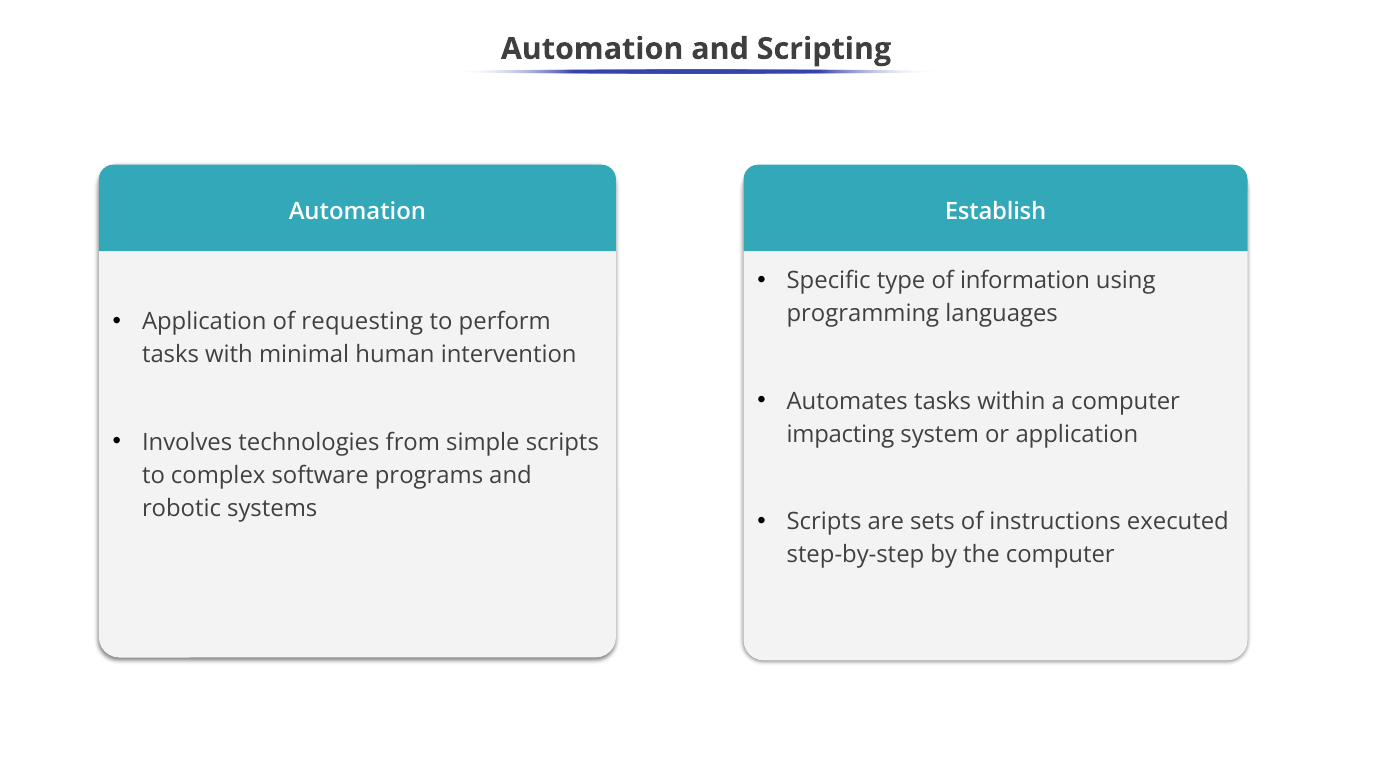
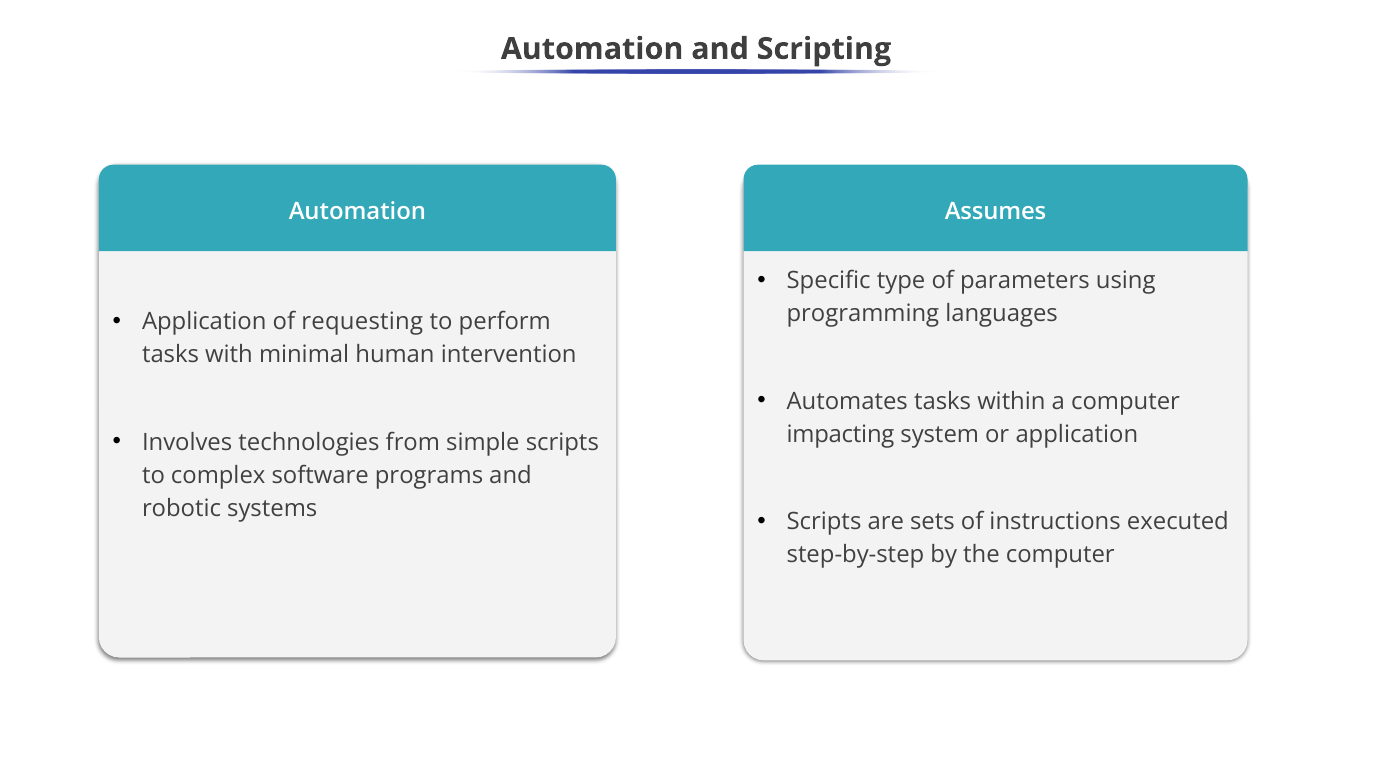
Establish: Establish -> Assumes (996, 212)
information: information -> parameters (1025, 281)
